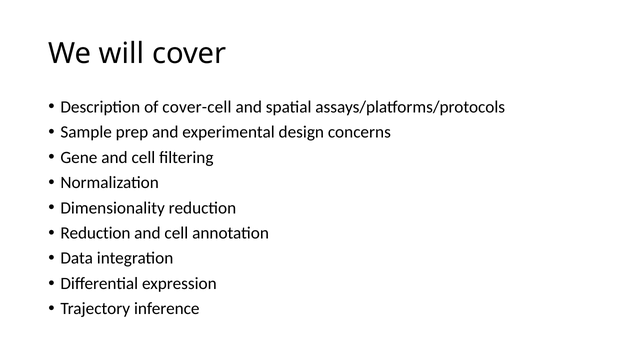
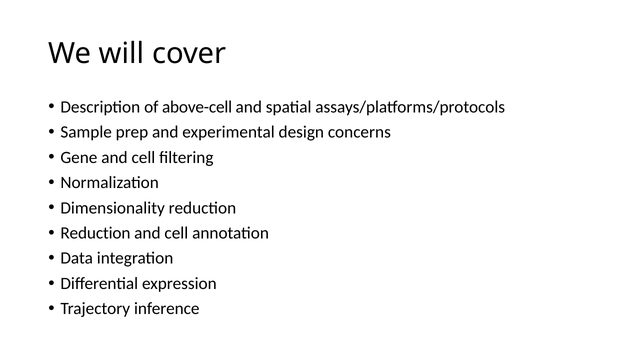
cover-cell: cover-cell -> above-cell (197, 107)
